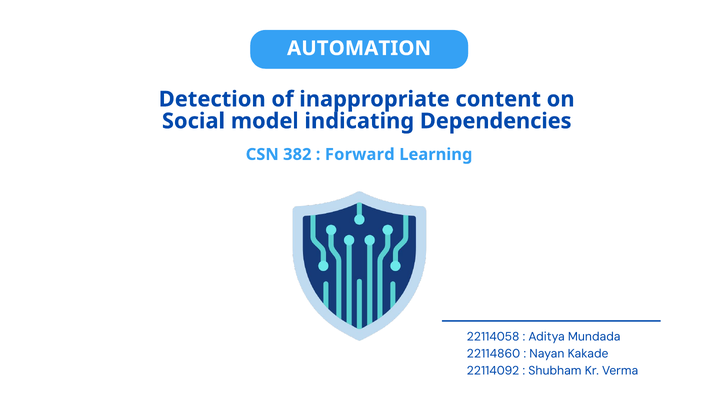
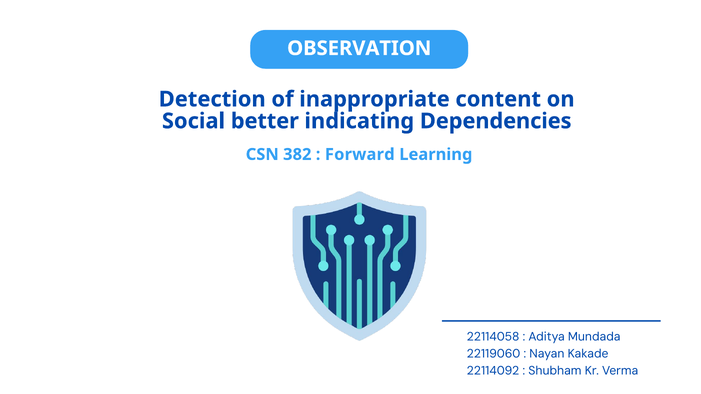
AUTOMATION: AUTOMATION -> OBSERVATION (359, 48)
model: model -> better (265, 121)
22114860: 22114860 -> 22119060 (494, 354)
